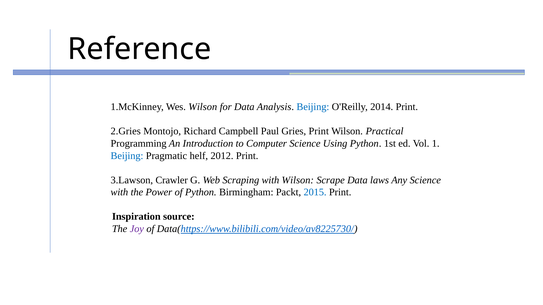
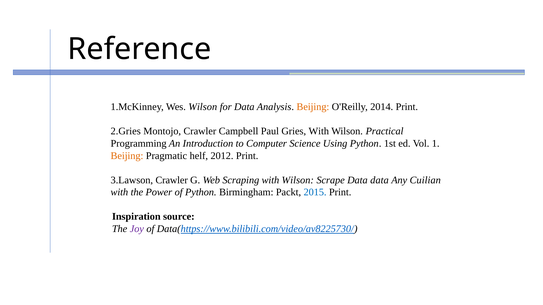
Beijing colour: blue -> orange (313, 107)
Montojo Richard: Richard -> Crawler (200, 131)
Gries Print: Print -> With (319, 131)
Beijing colour: blue -> orange (127, 156)
Data laws: laws -> data (380, 180)
Any Science: Science -> Cuilian (425, 180)
